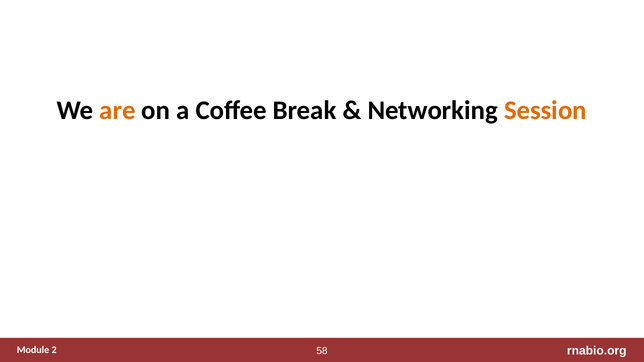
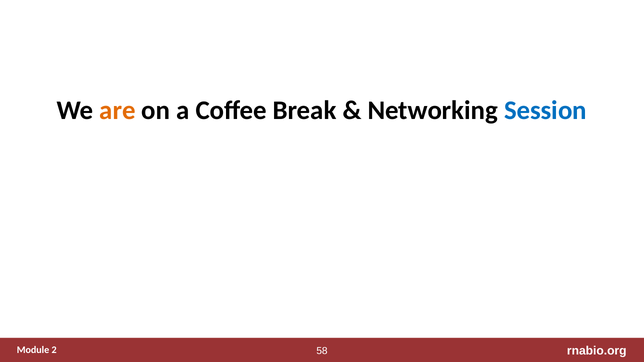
Session colour: orange -> blue (545, 110)
